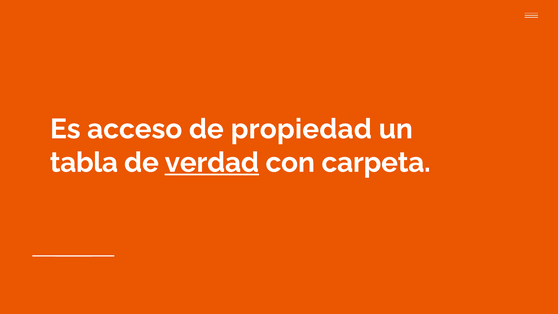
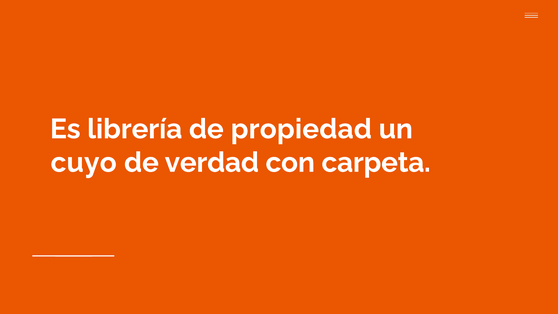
acceso: acceso -> librería (135, 129)
tabla: tabla -> cuyo (84, 162)
verdad underline: present -> none (212, 162)
